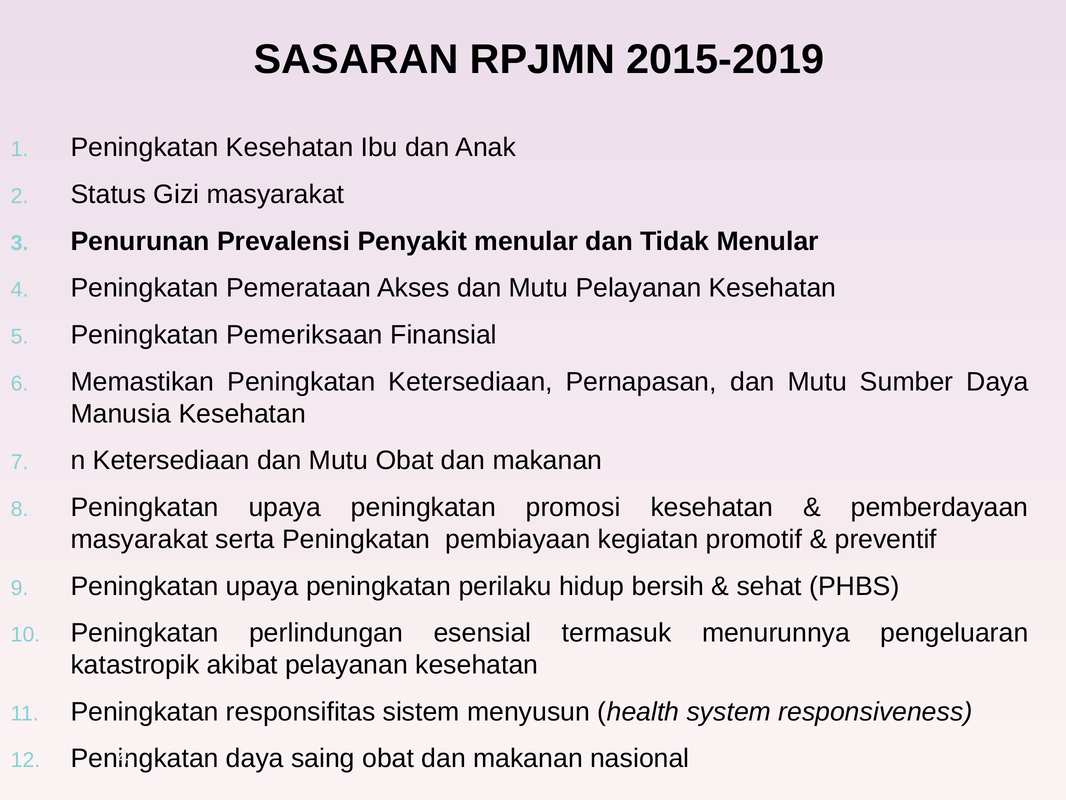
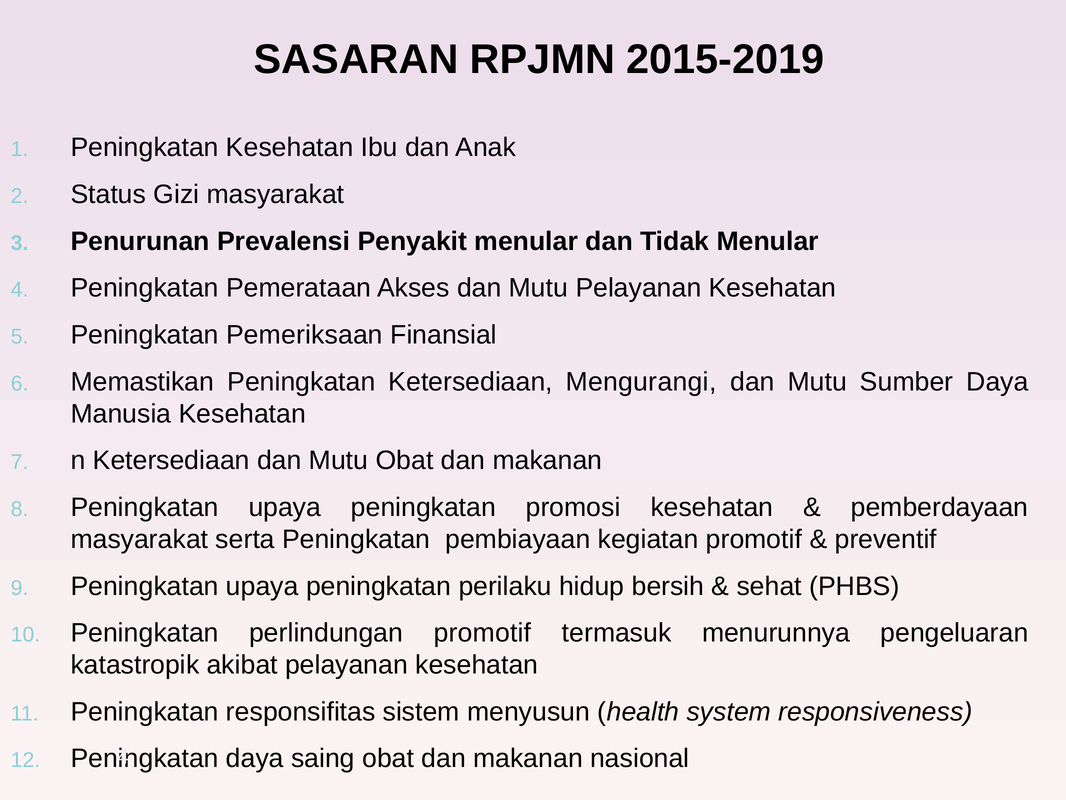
Pernapasan: Pernapasan -> Mengurangi (641, 382)
perlindungan esensial: esensial -> promotif (482, 633)
